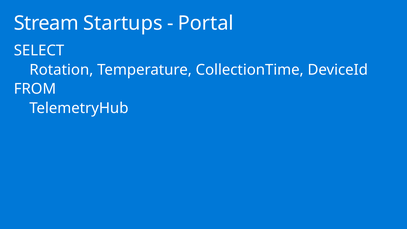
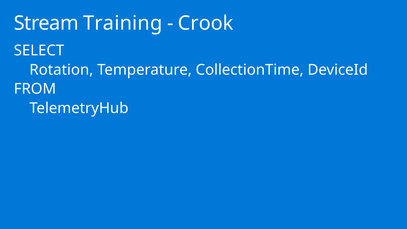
Startups: Startups -> Training (123, 23)
Portal: Portal -> Crook (206, 23)
